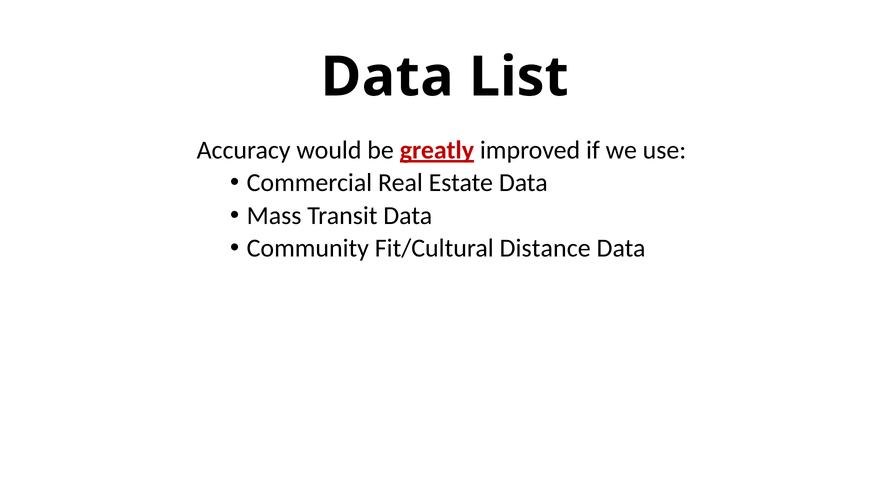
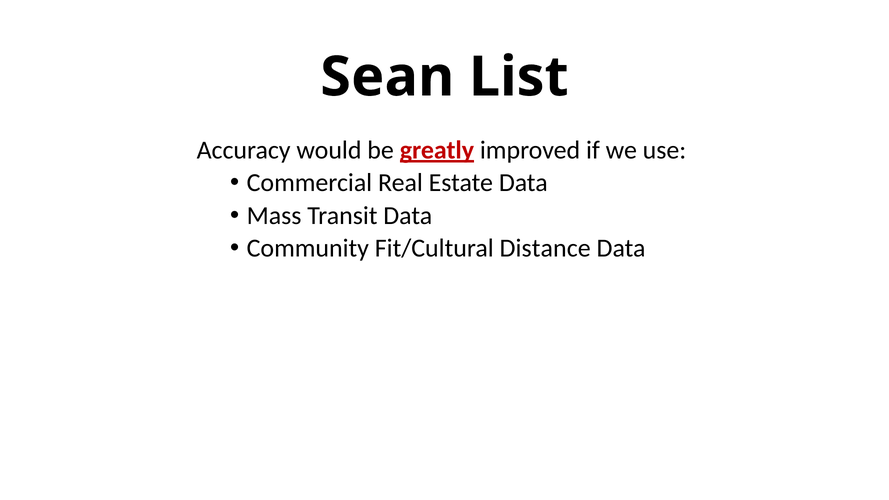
Data: Data -> Sean (387, 77)
